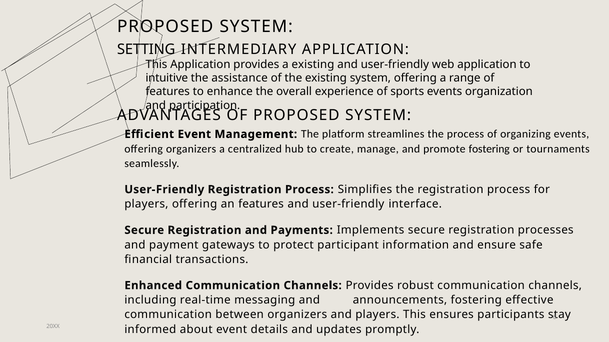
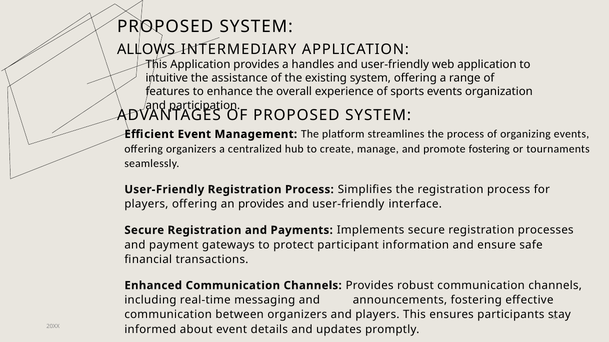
SETTING: SETTING -> ALLOWS (146, 50)
a existing: existing -> handles (313, 64)
an features: features -> provides (261, 204)
